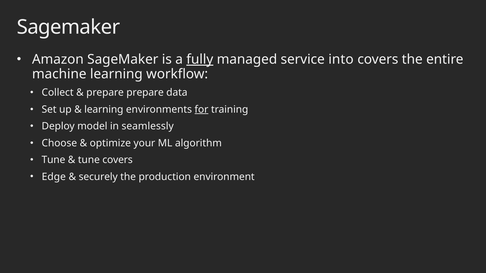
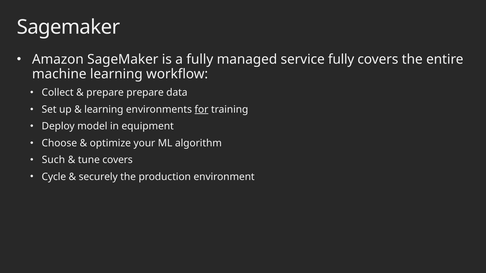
fully underline: present -> none (200, 59)
service into: into -> fully (341, 59)
seamlessly: seamlessly -> equipment (148, 126)
Tune: Tune -> Such (53, 160)
Edge: Edge -> Cycle (54, 177)
